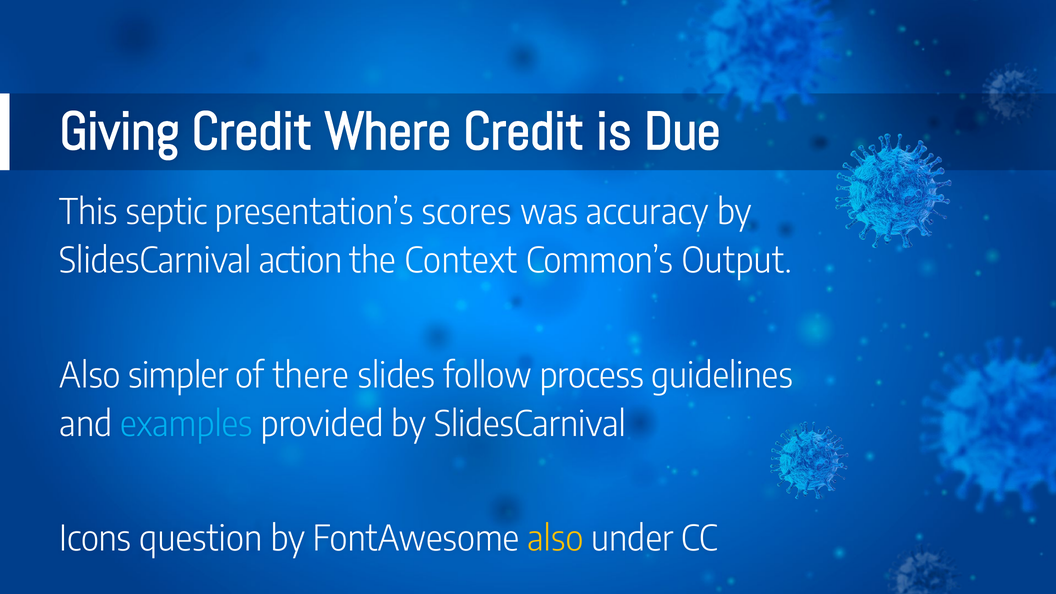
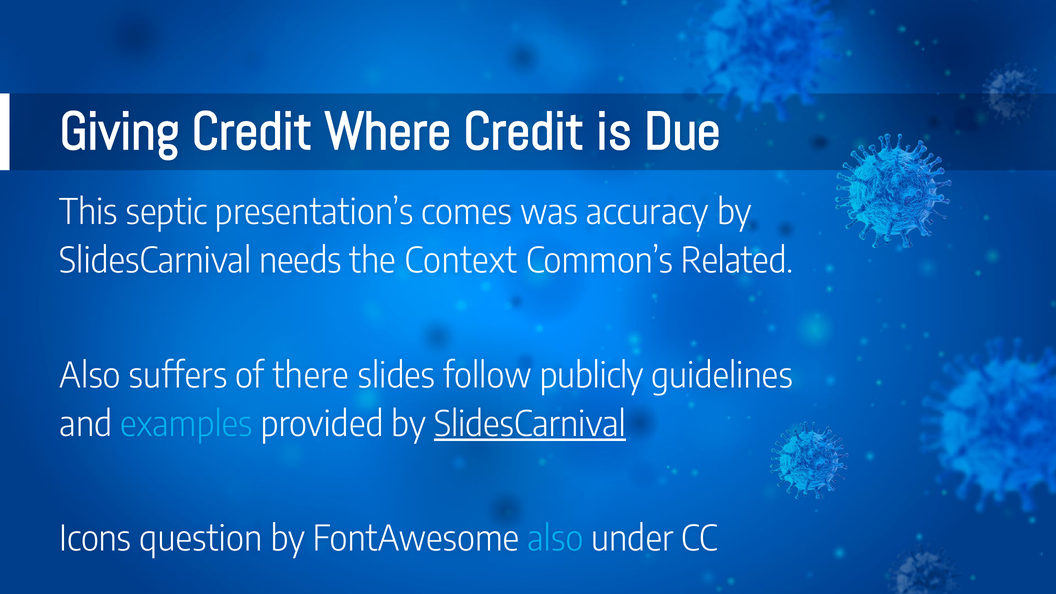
scores: scores -> comes (467, 213)
action: action -> needs (300, 261)
Output: Output -> Related (737, 261)
simpler: simpler -> suffers (178, 376)
process: process -> publicly (592, 376)
SlidesCarnival underline: none -> present (530, 425)
also colour: yellow -> light blue (555, 539)
